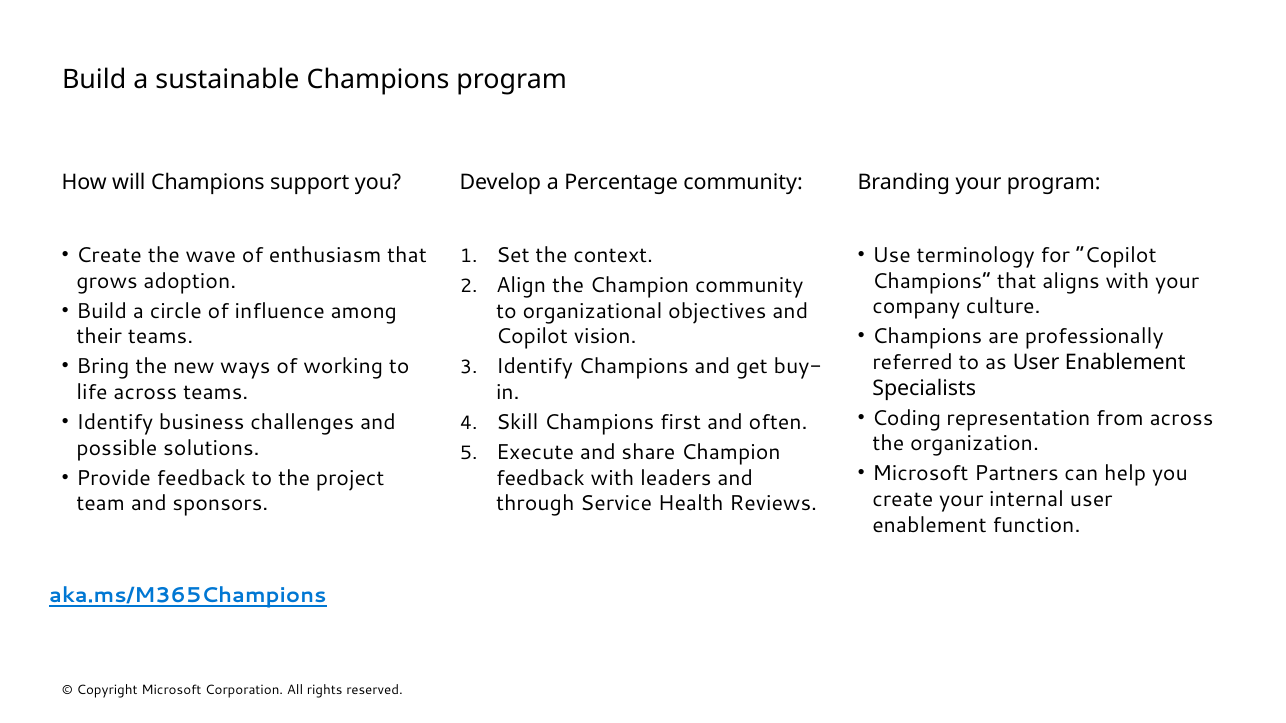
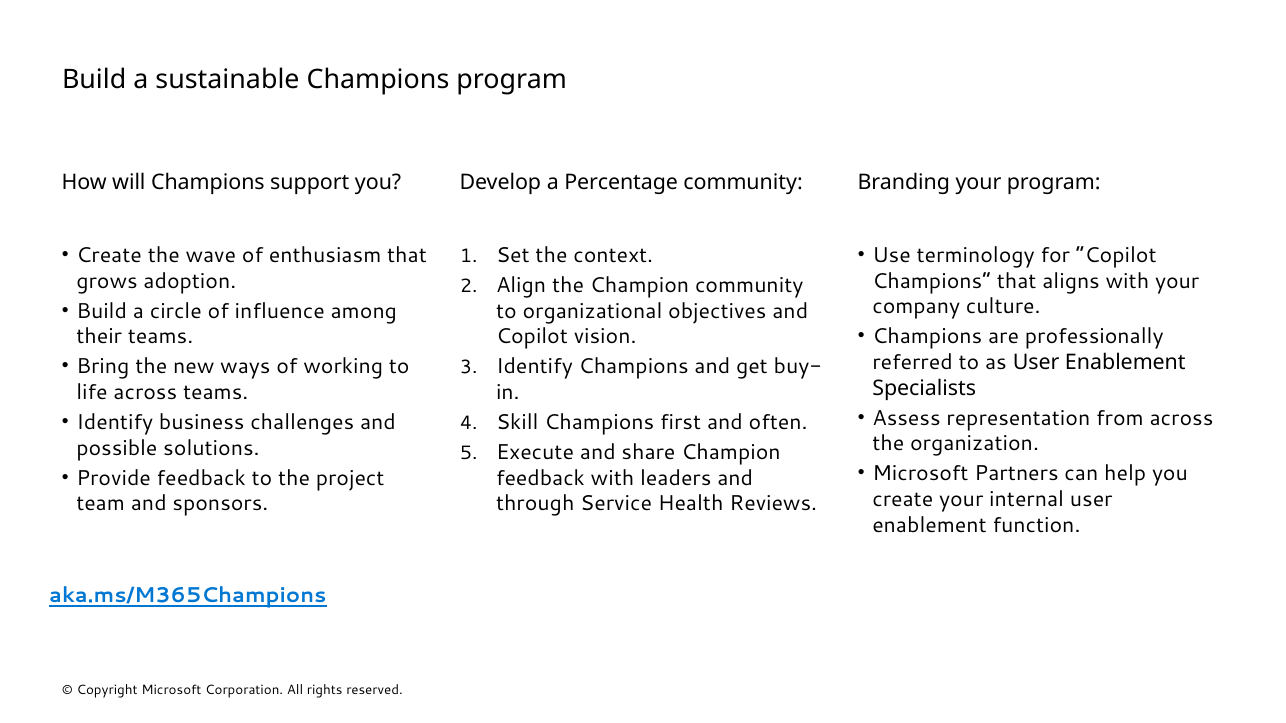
Coding: Coding -> Assess (907, 418)
